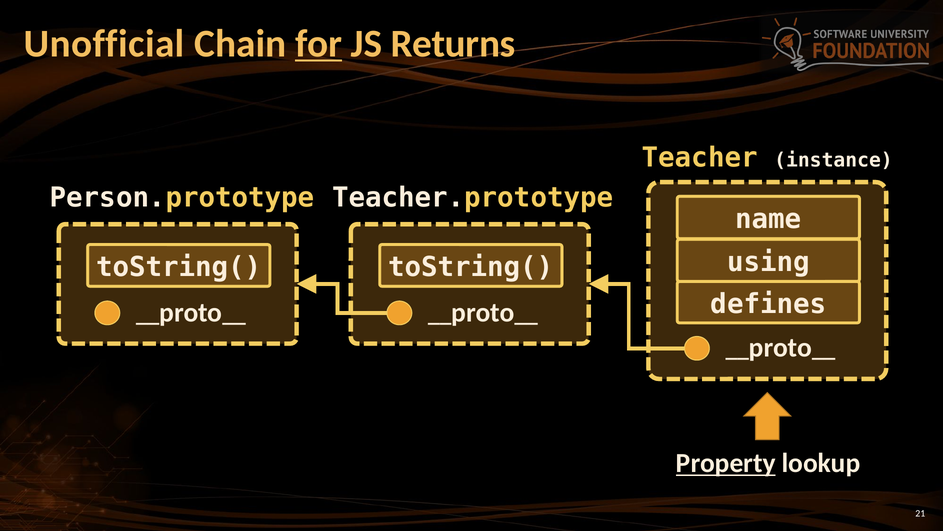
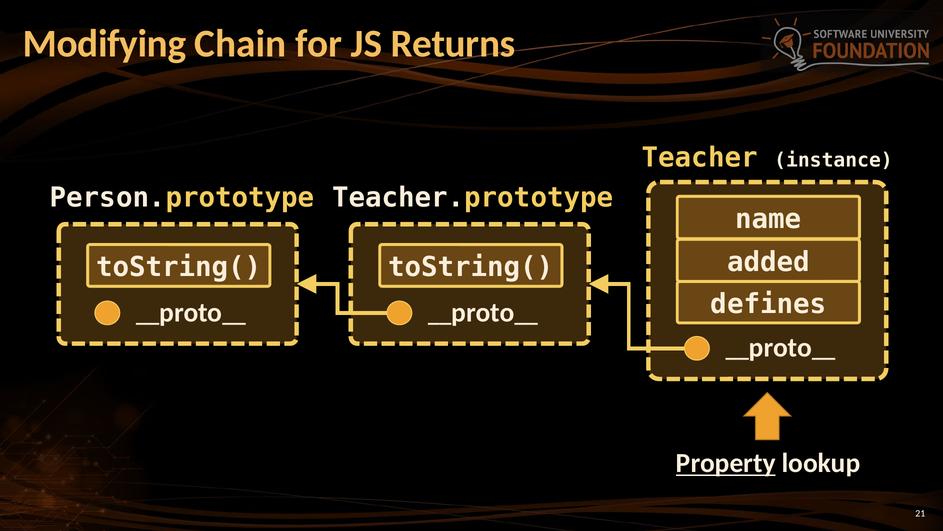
Unofficial: Unofficial -> Modifying (104, 44)
for underline: present -> none (319, 44)
using: using -> added (768, 262)
